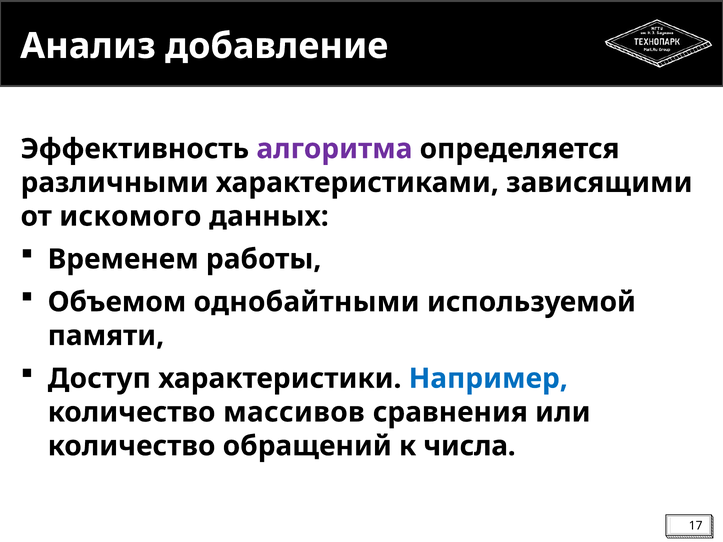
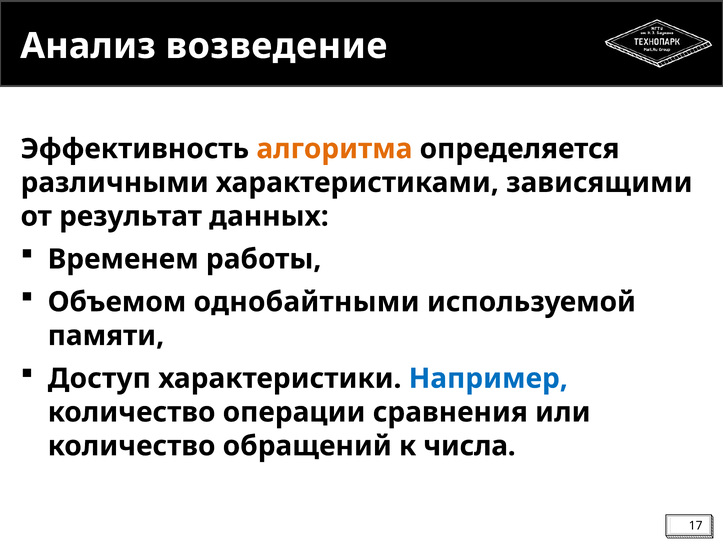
добавление: добавление -> возведение (277, 46)
алгоритма colour: purple -> orange (334, 149)
искомого: искомого -> результат (131, 217)
массивов: массивов -> операции (294, 412)
